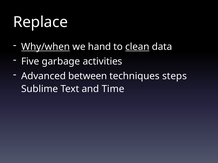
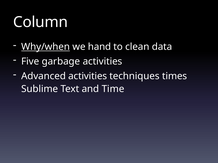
Replace: Replace -> Column (40, 22)
clean underline: present -> none (137, 47)
Advanced between: between -> activities (88, 76)
steps: steps -> times (175, 76)
